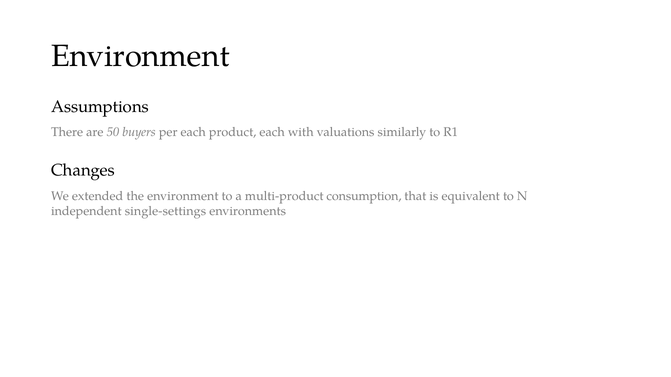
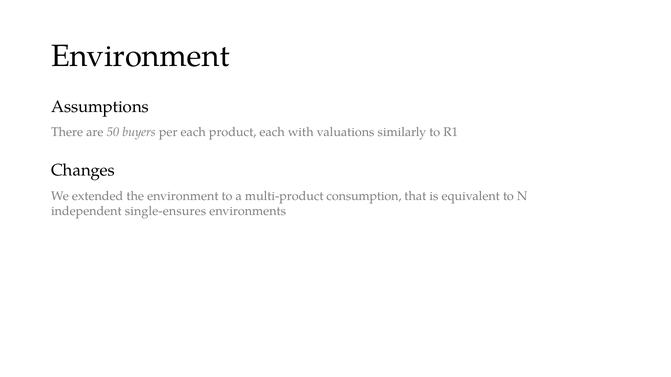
single-settings: single-settings -> single-ensures (165, 211)
